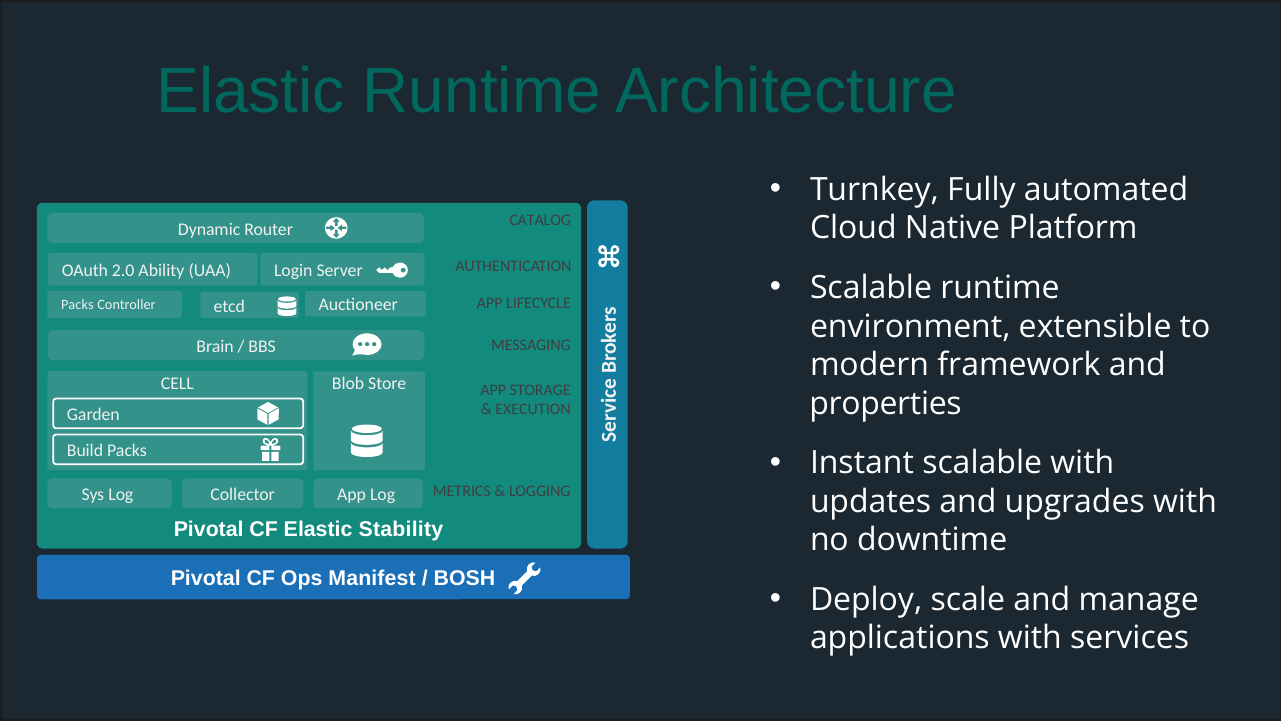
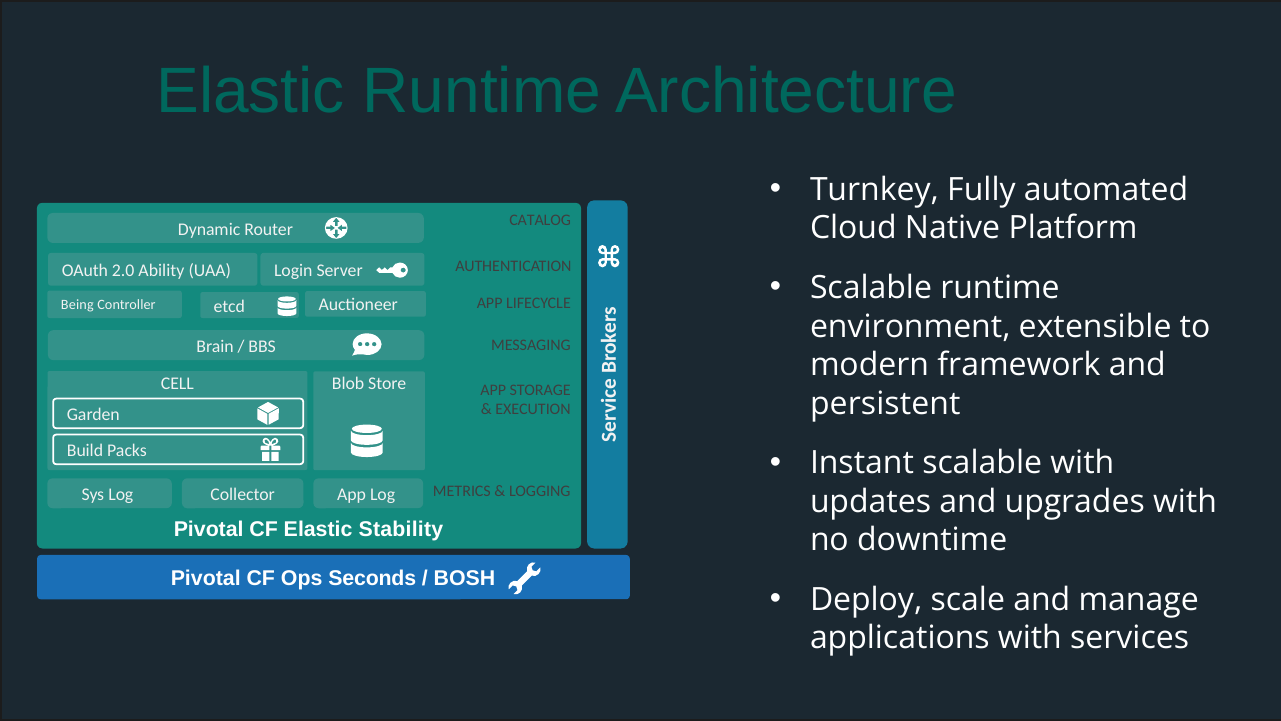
Packs: Packs -> Being (77, 305)
properties: properties -> persistent (885, 403)
Manifest: Manifest -> Seconds (372, 578)
